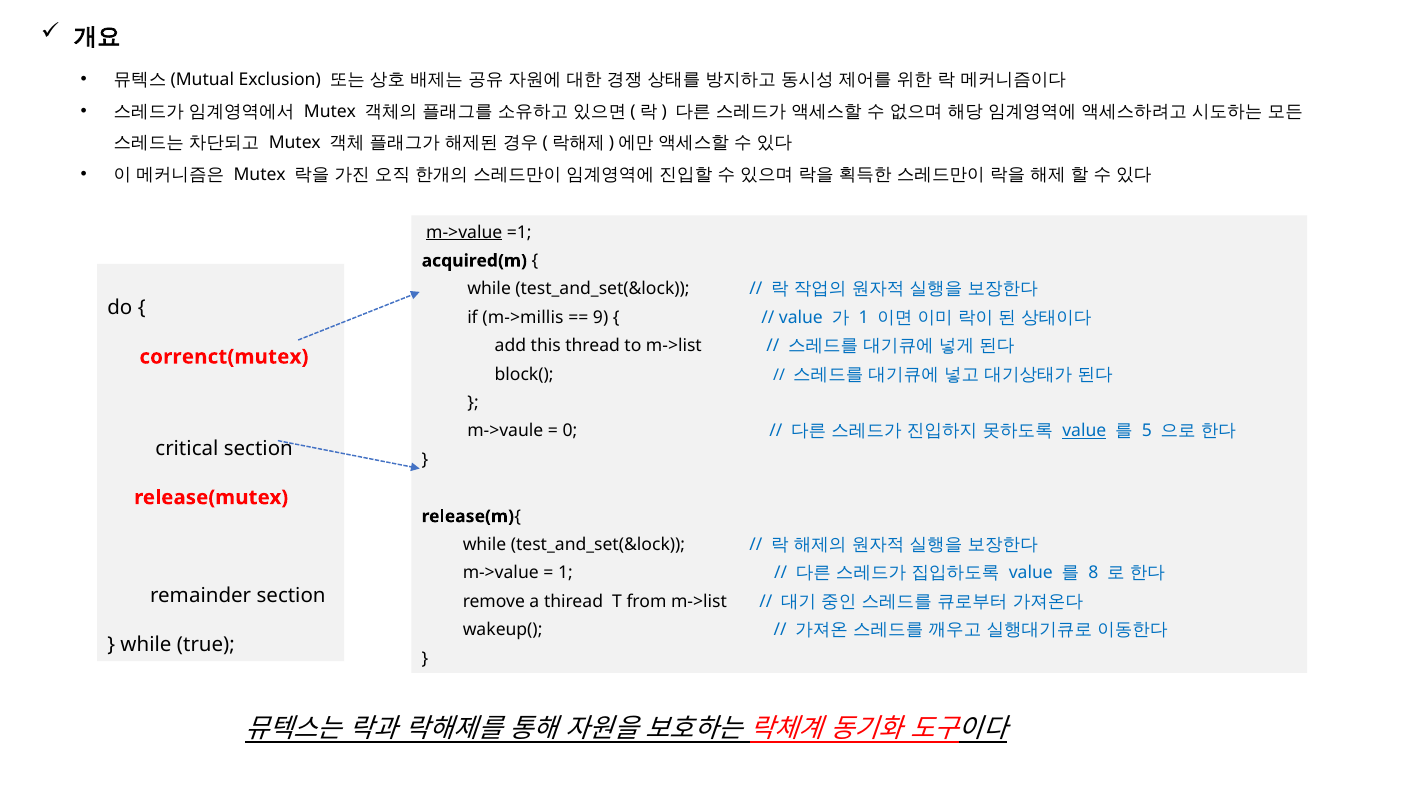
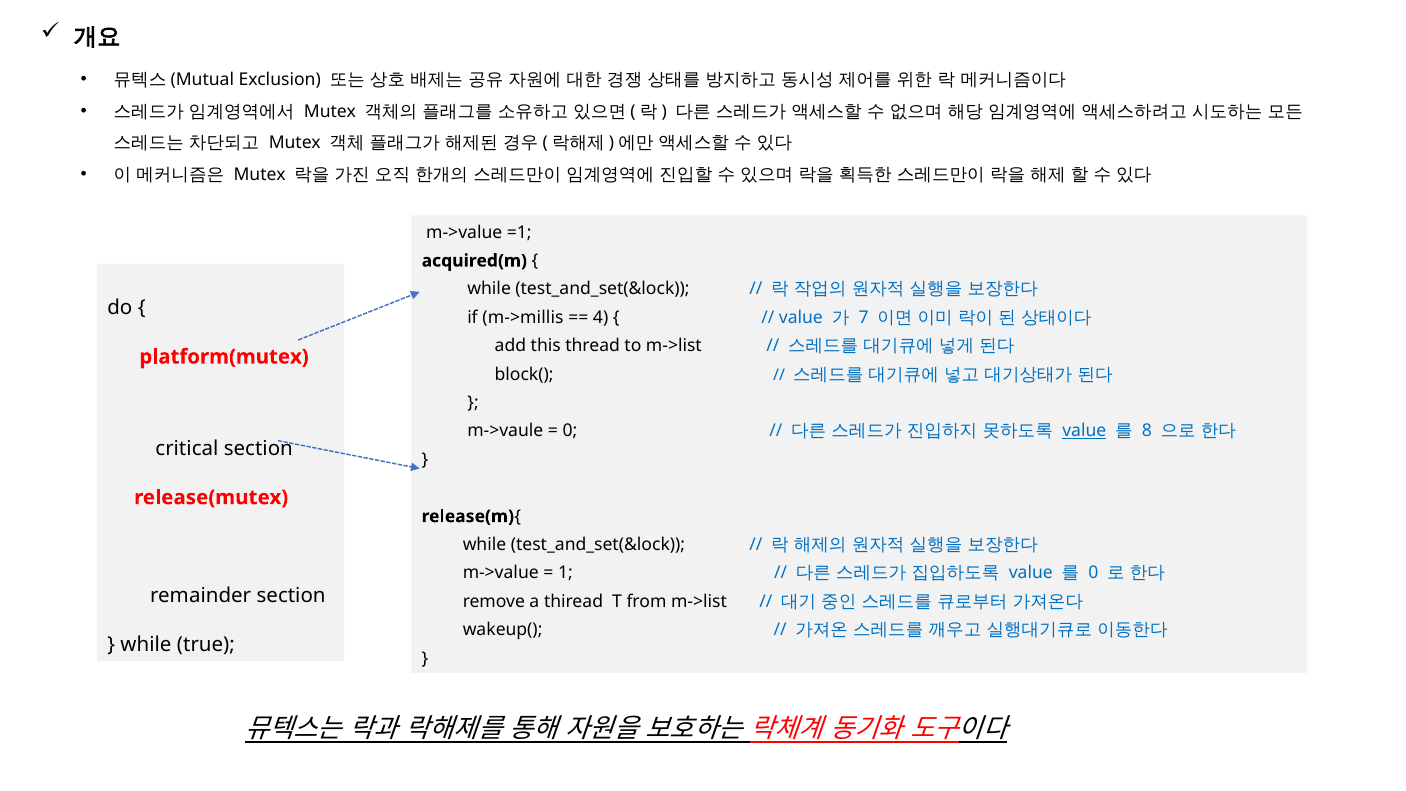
m->value underline: present -> none (464, 232)
9: 9 -> 4 (601, 318)
1: 1 -> 7 (864, 318)
correnct(mutex: correnct(mutex -> platform(mutex (224, 357)
5: 5 -> 8 (1147, 431)
8: 8 -> 0 (1093, 573)
